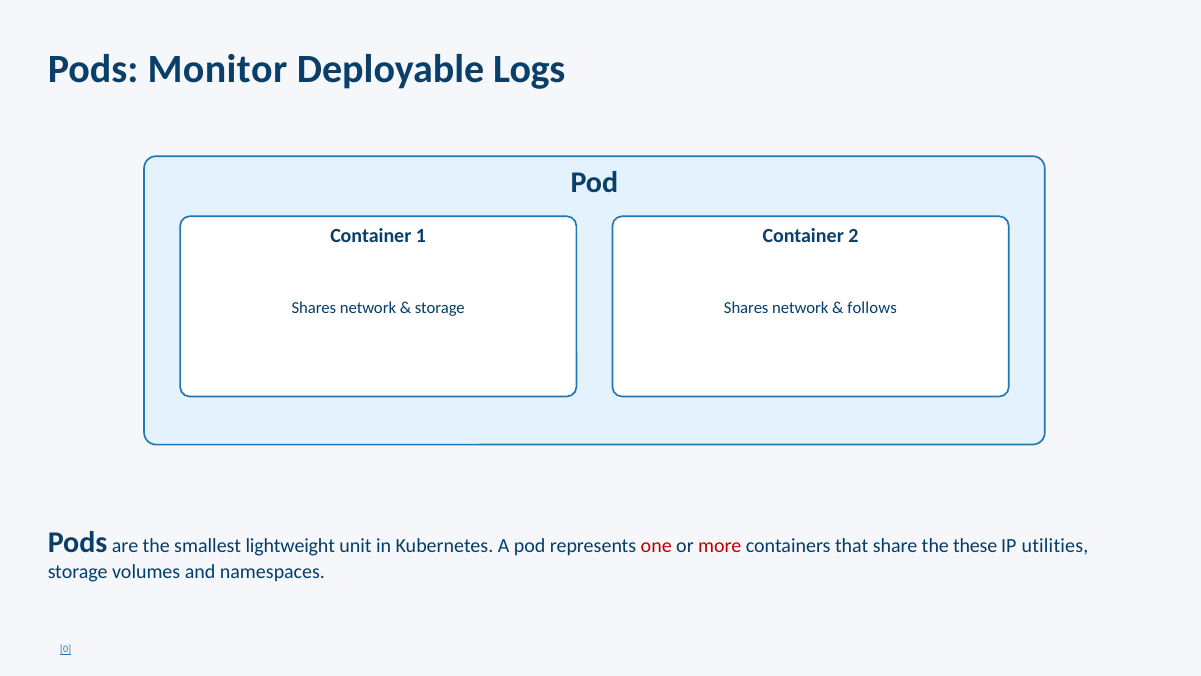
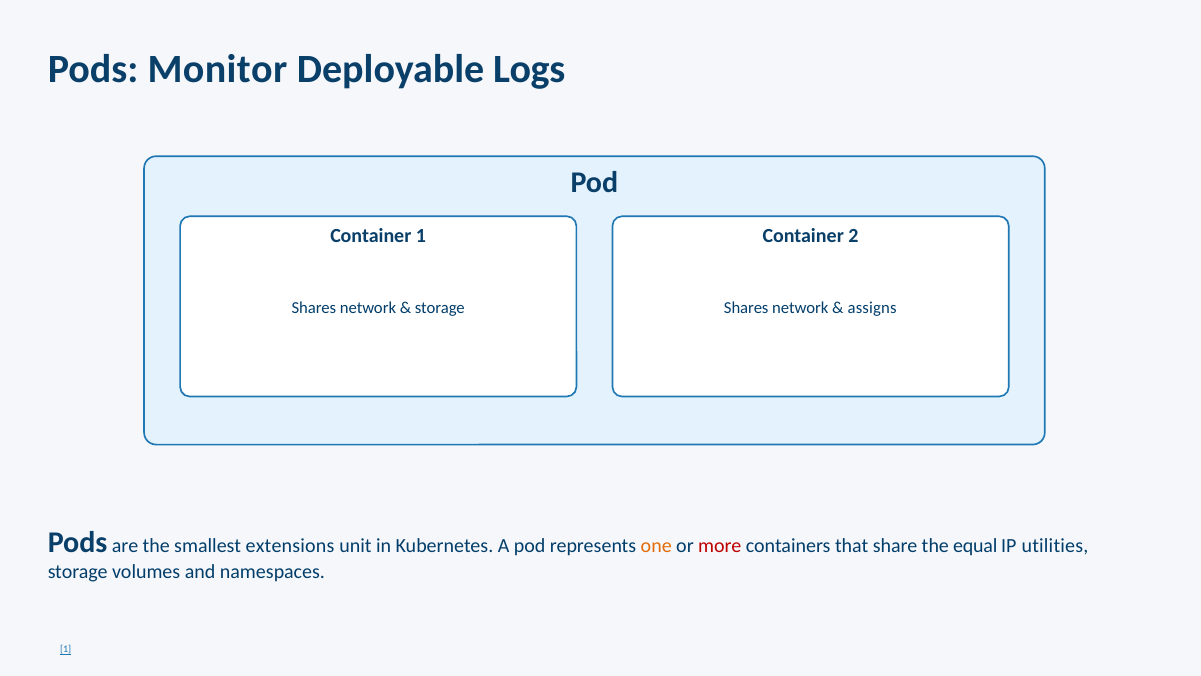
follows: follows -> assigns (872, 307)
lightweight: lightweight -> extensions (290, 546)
one colour: red -> orange (656, 546)
these: these -> equal (975, 546)
0: 0 -> 1 (66, 649)
